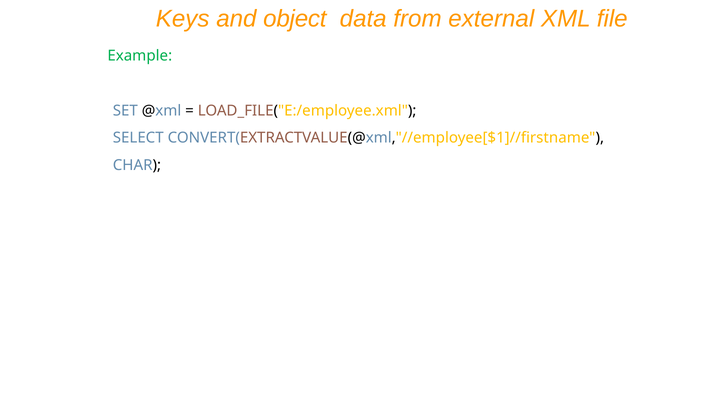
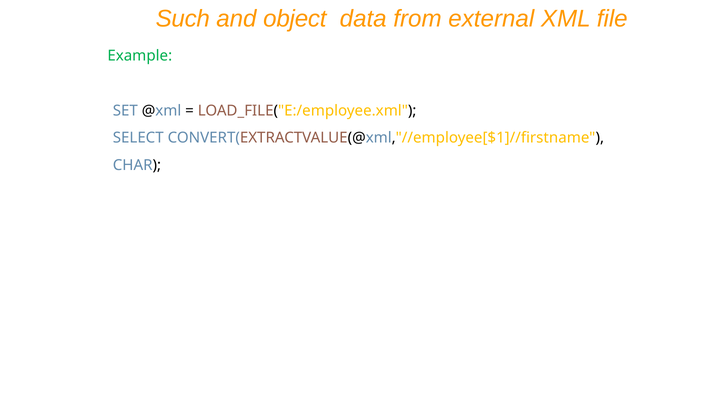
Keys: Keys -> Such (183, 19)
